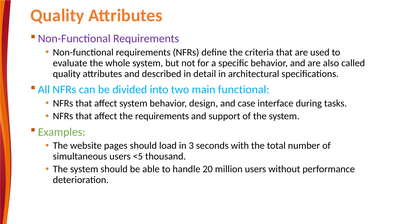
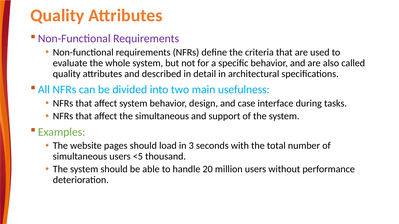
functional: functional -> usefulness (244, 90)
the requirements: requirements -> simultaneous (162, 116)
